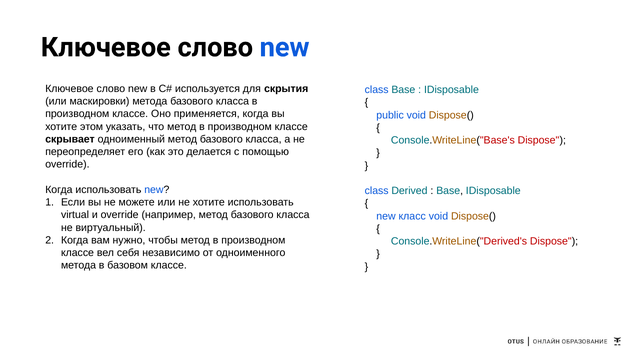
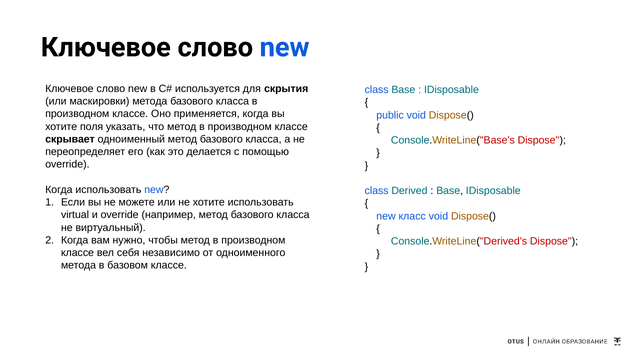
этом: этом -> поля (92, 127)
